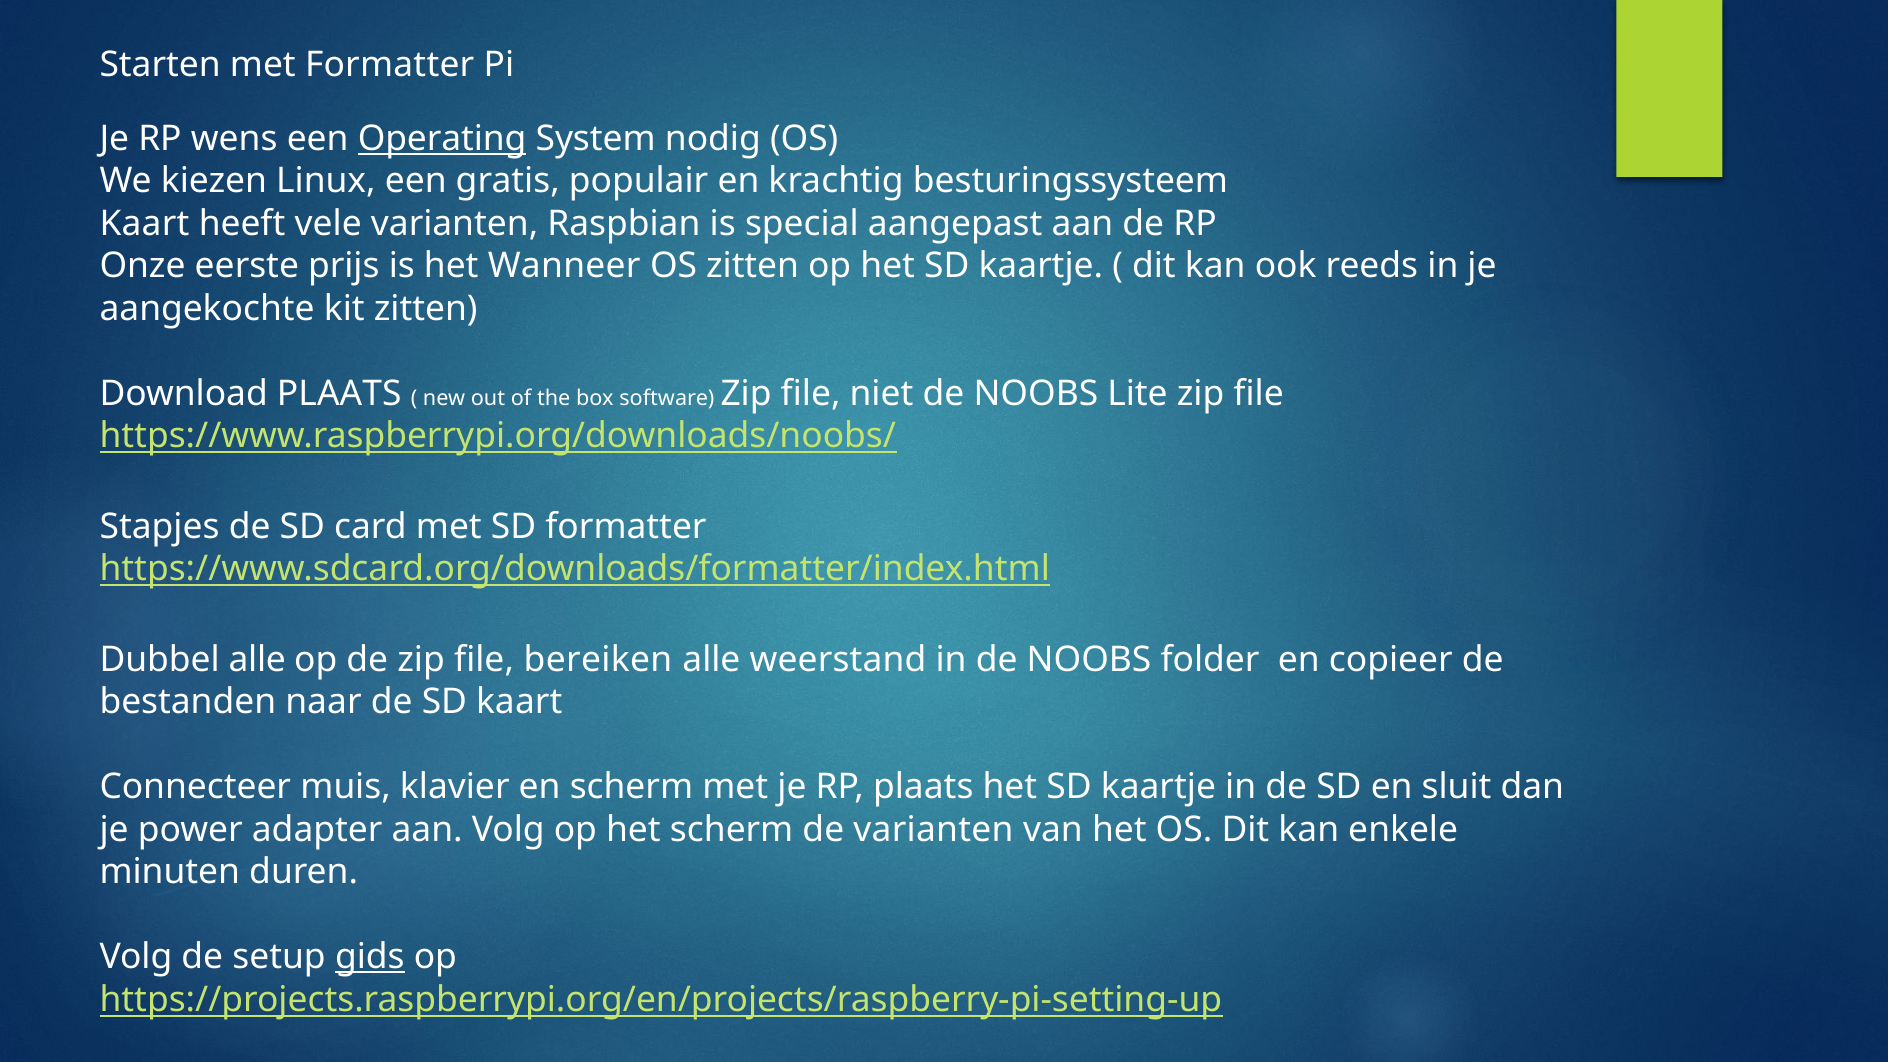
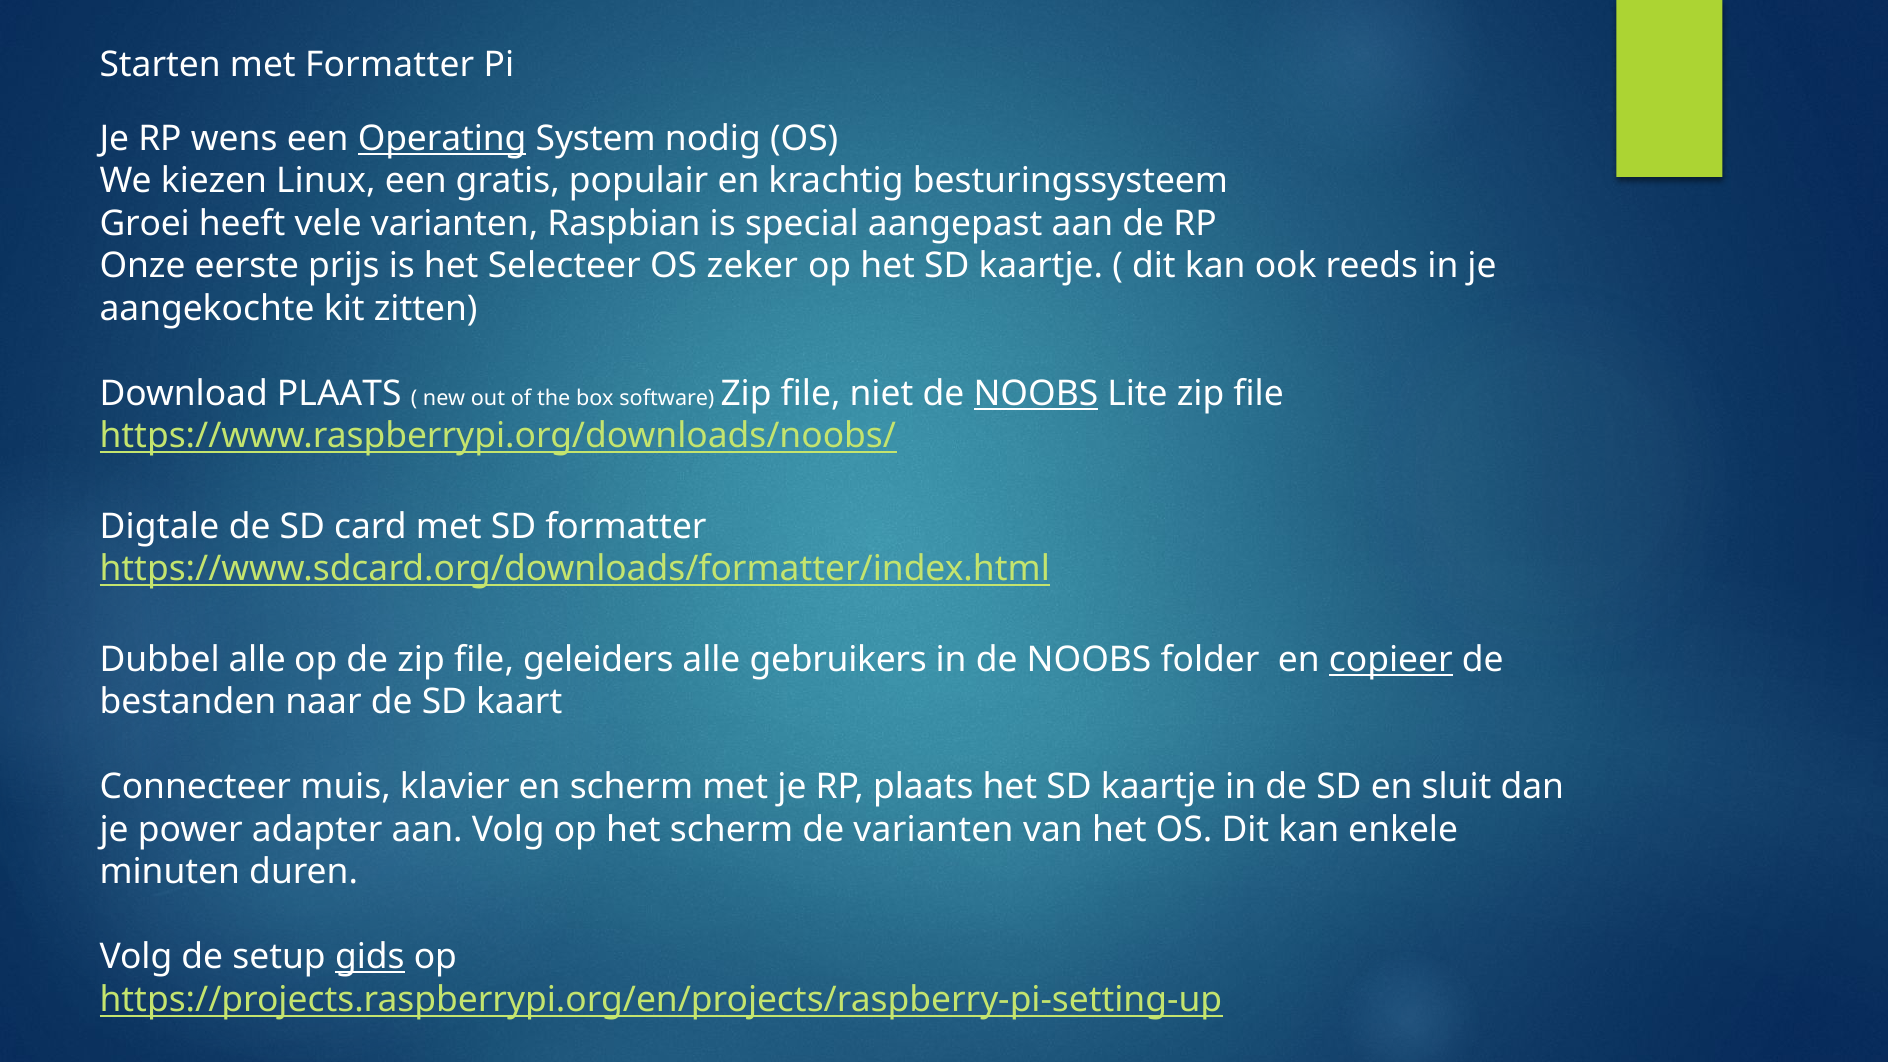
Kaart: Kaart -> Groei (145, 224)
Wanneer: Wanneer -> Selecteer (564, 266)
OS zitten: zitten -> zeker (752, 266)
NOOBS underline: none -> present (1036, 393)
Stapjes: Stapjes -> Digtale (159, 527)
bereiken: bereiken -> geleiders (598, 660)
weerstand: weerstand -> gebruikers (838, 660)
copieer underline: none -> present (1391, 660)
